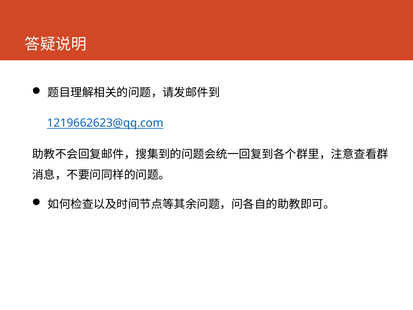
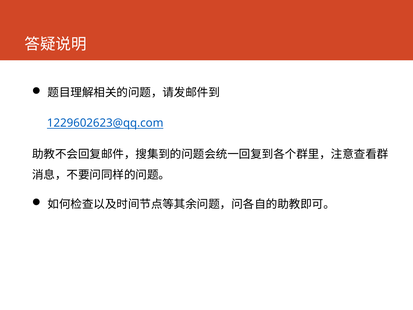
1219662623@qq.com: 1219662623@qq.com -> 1229602623@qq.com (105, 123)
